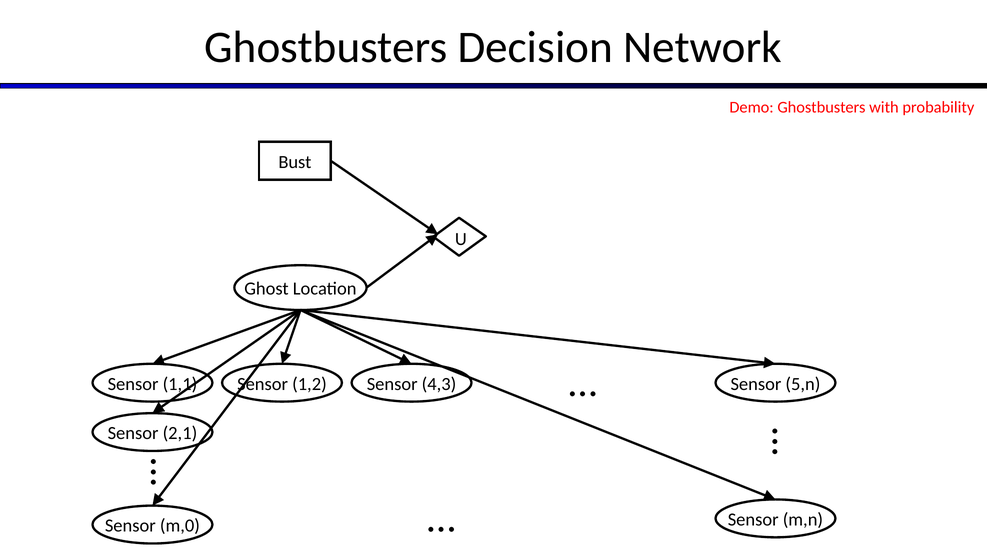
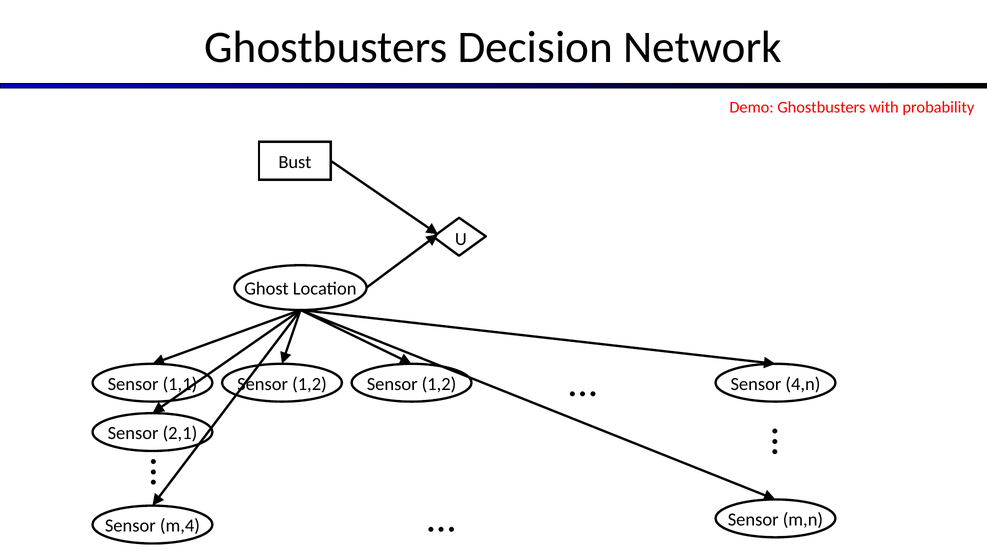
1,2 Sensor 4,3: 4,3 -> 1,2 (439, 384)
5,n: 5,n -> 4,n (803, 384)
m,0: m,0 -> m,4 (180, 526)
